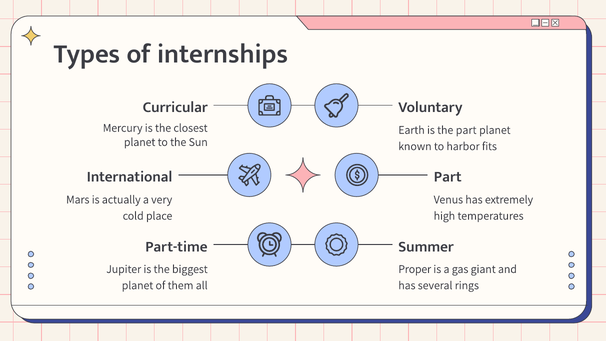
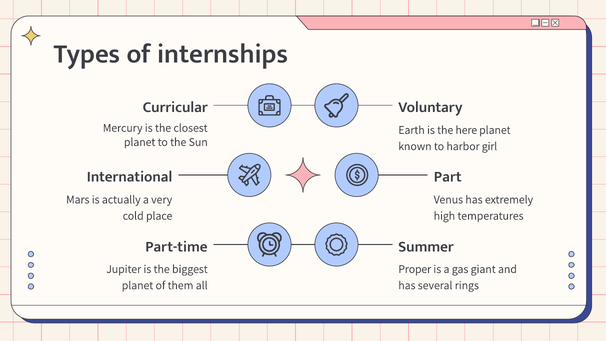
the part: part -> here (466, 130)
fits: fits -> girl (489, 146)
